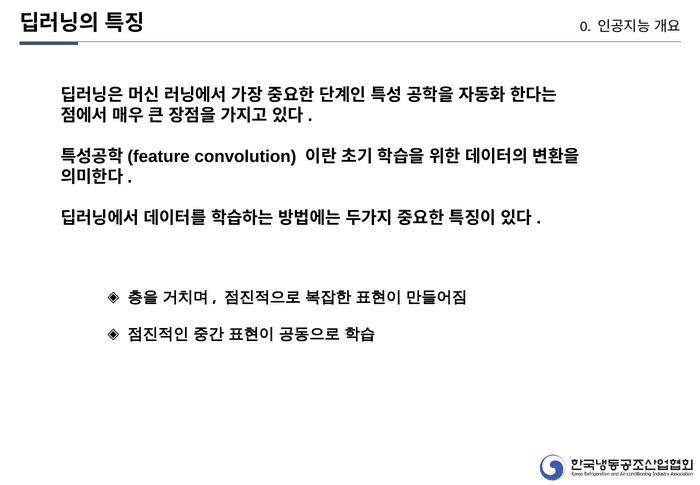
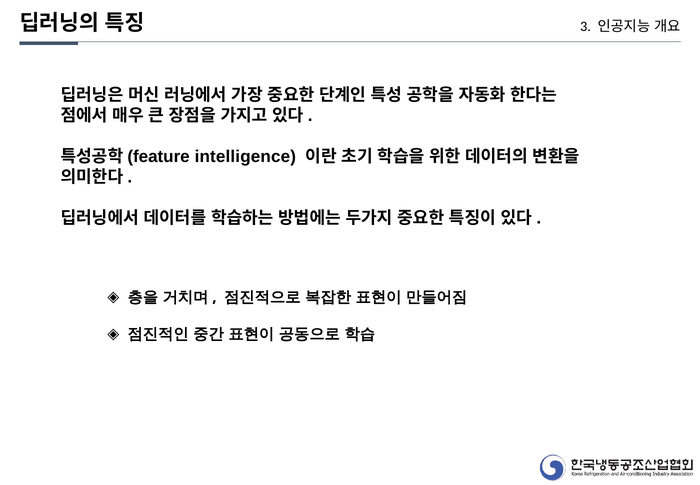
0: 0 -> 3 (586, 27)
convolution: convolution -> intelligence (245, 156)
